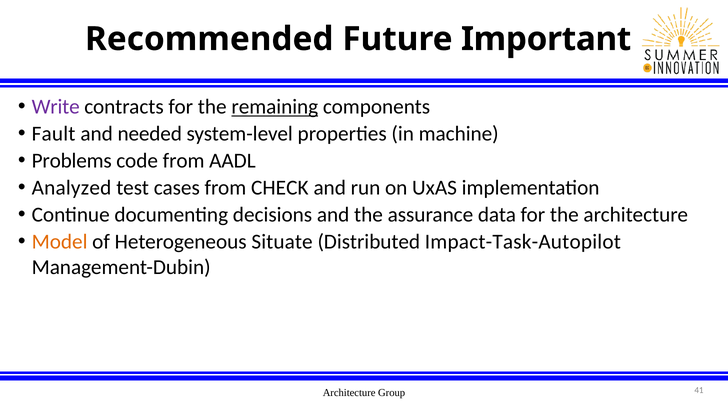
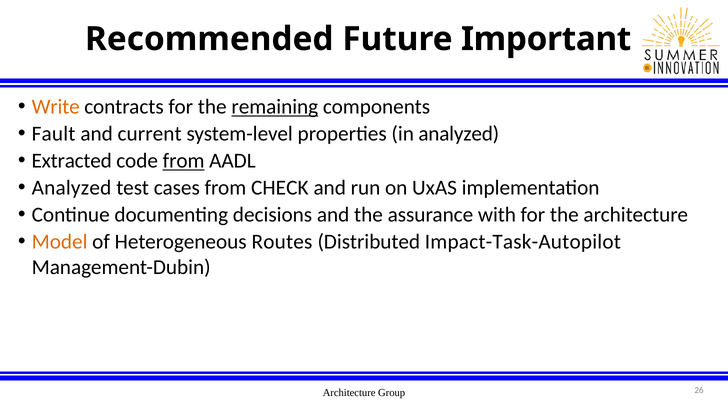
Write colour: purple -> orange (56, 107)
needed: needed -> current (150, 134)
in machine: machine -> analyzed (459, 134)
Problems: Problems -> Extracted (72, 161)
from underline: none -> present (184, 161)
data: data -> with (497, 215)
Situate: Situate -> Routes (282, 242)
41: 41 -> 26 (699, 391)
